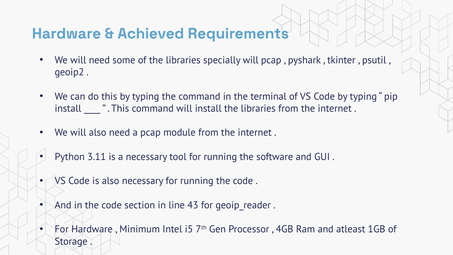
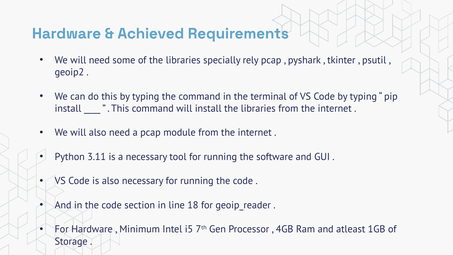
specially will: will -> rely (251, 60)
43: 43 -> 18 (193, 205)
